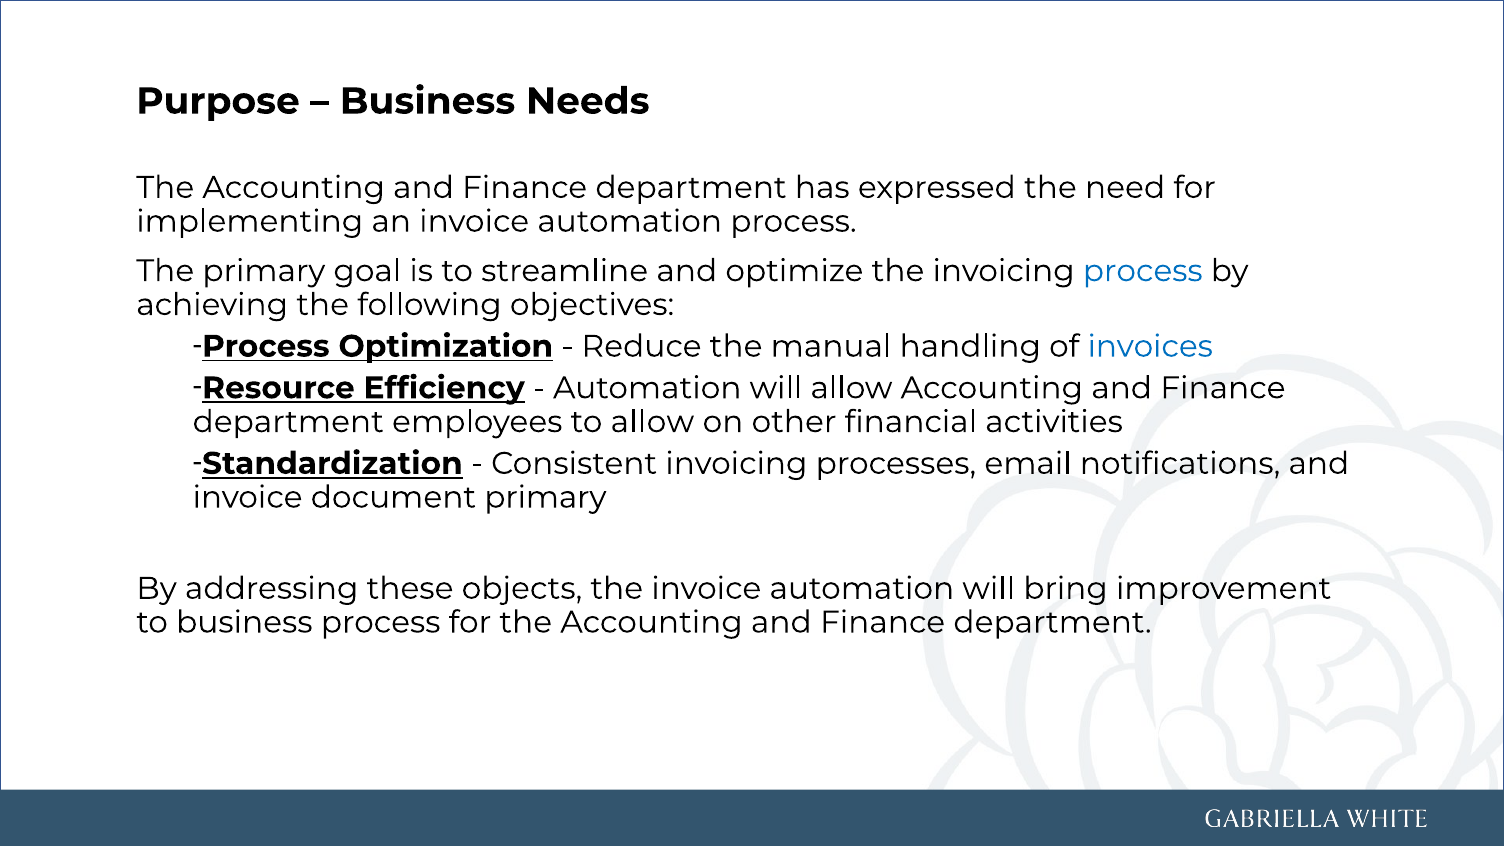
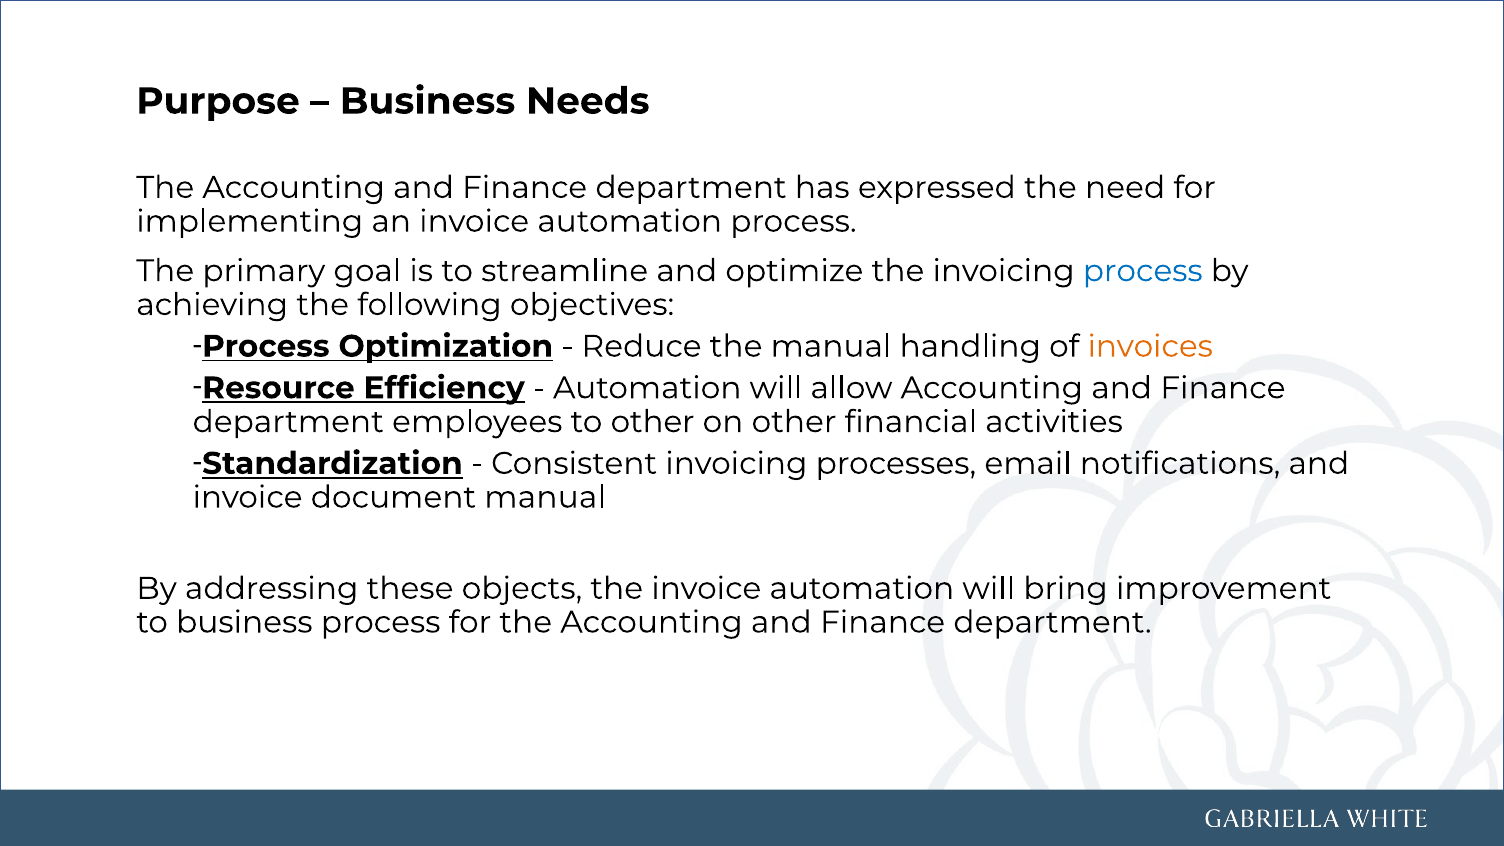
invoices colour: blue -> orange (1150, 346)
to allow: allow -> other (653, 422)
document primary: primary -> manual (545, 497)
